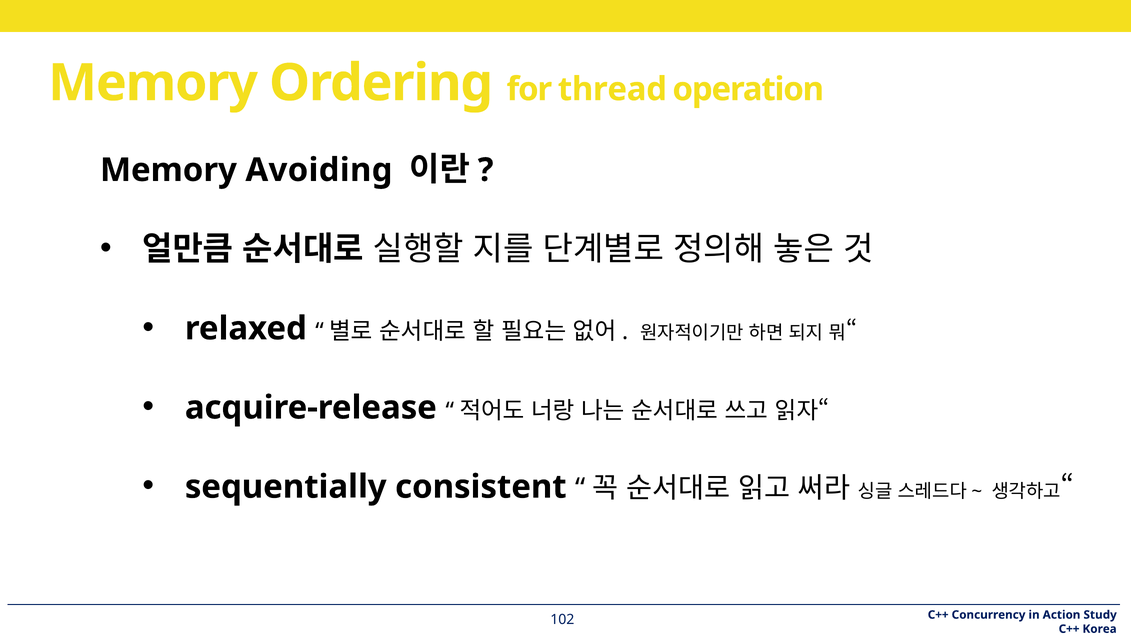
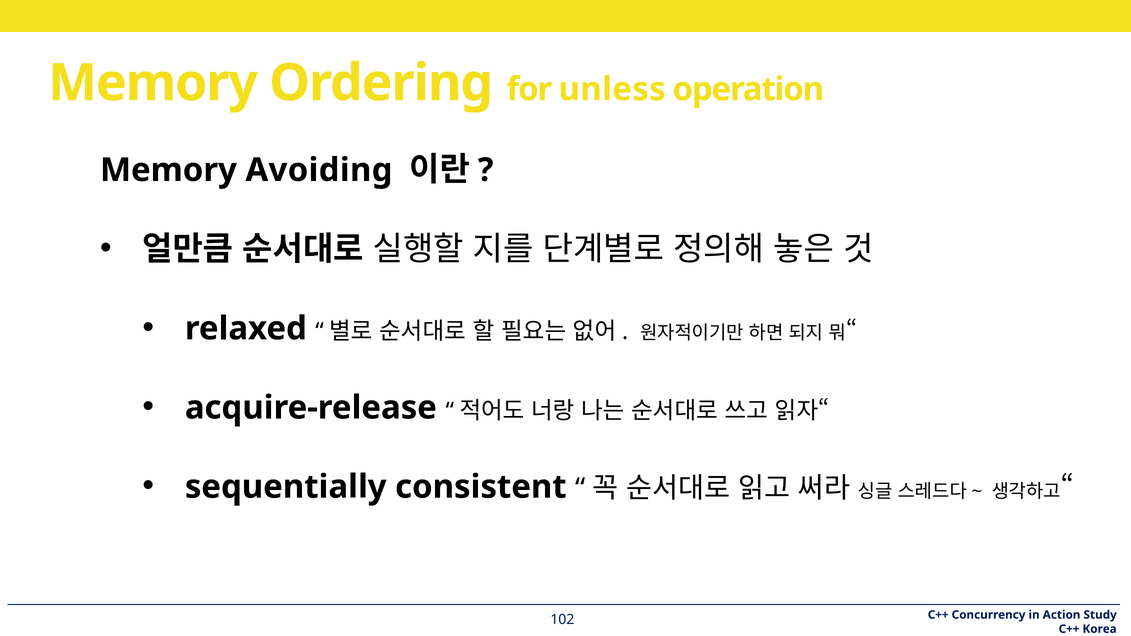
thread: thread -> unless (612, 89)
